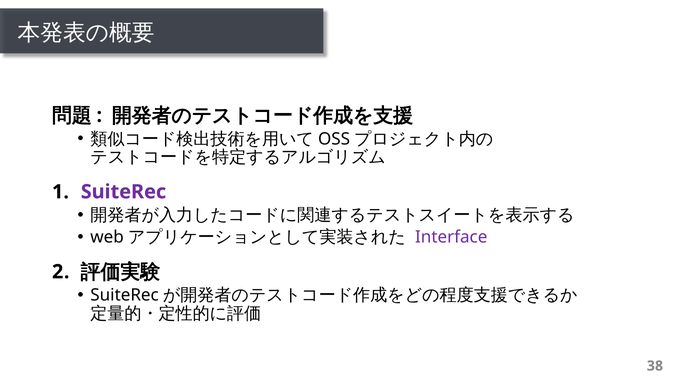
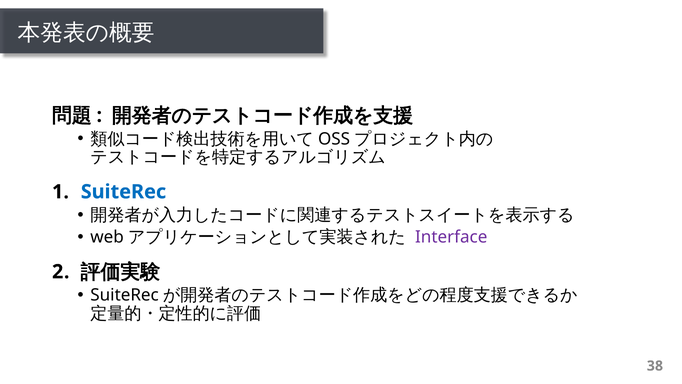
SuiteRec colour: purple -> blue (123, 192)
